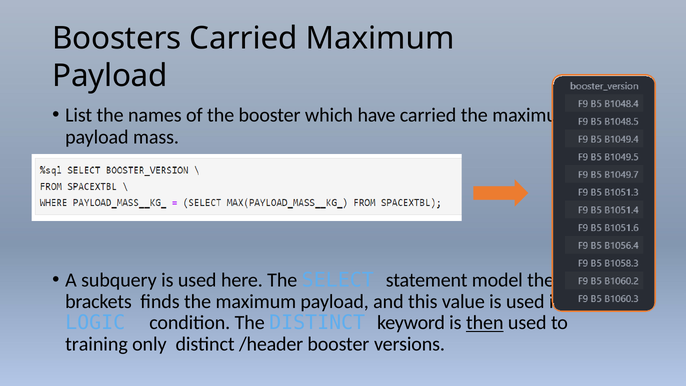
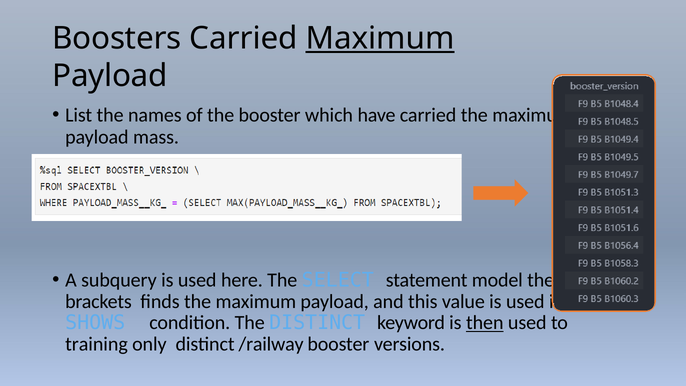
Maximum underline: none -> present (380, 38)
LOGIC: LOGIC -> SHOWS (95, 323)
/header: /header -> /railway (271, 344)
